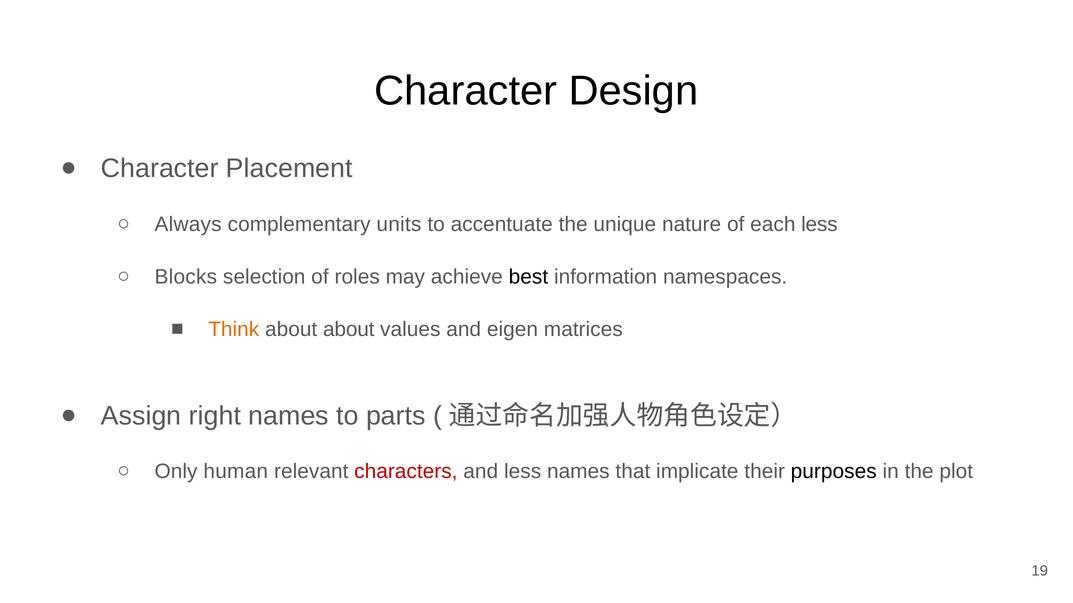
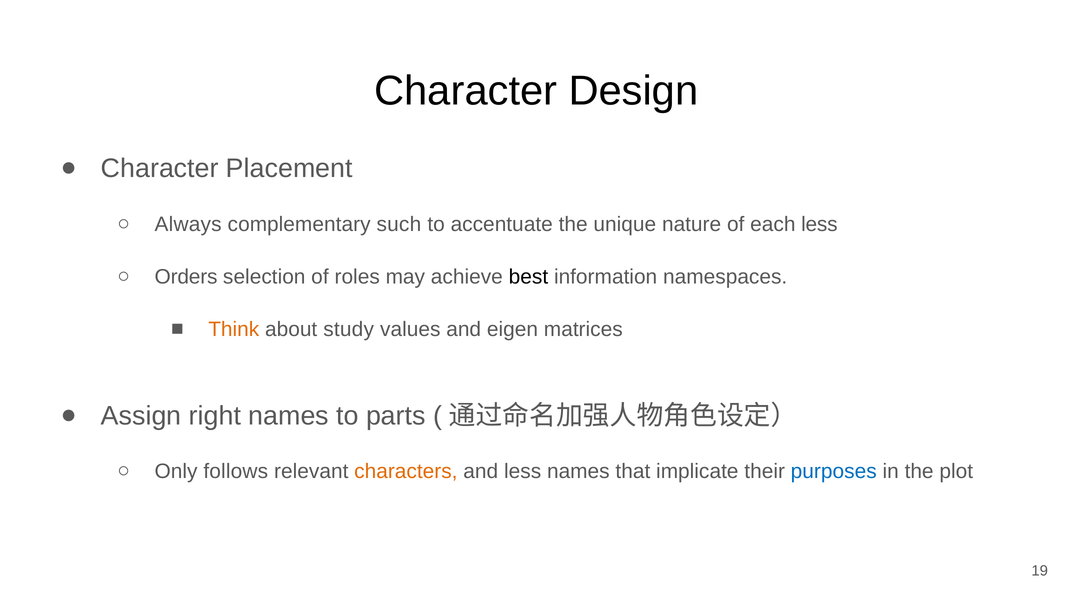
units: units -> such (399, 224)
Blocks: Blocks -> Orders (186, 277)
about about: about -> study (349, 330)
human: human -> follows (236, 472)
characters colour: red -> orange (406, 472)
purposes colour: black -> blue (834, 472)
